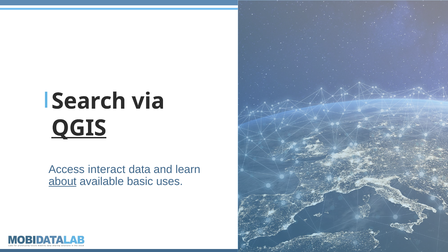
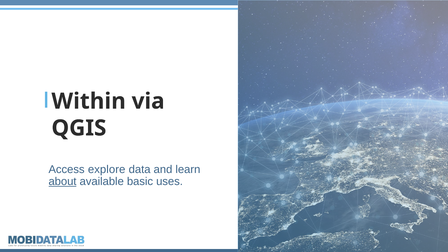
Search: Search -> Within (89, 101)
QGIS underline: present -> none (79, 128)
interact: interact -> explore (107, 170)
